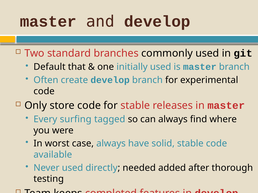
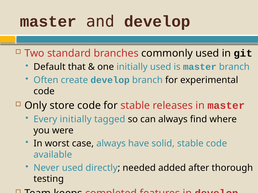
Every surfing: surfing -> initially (76, 120)
